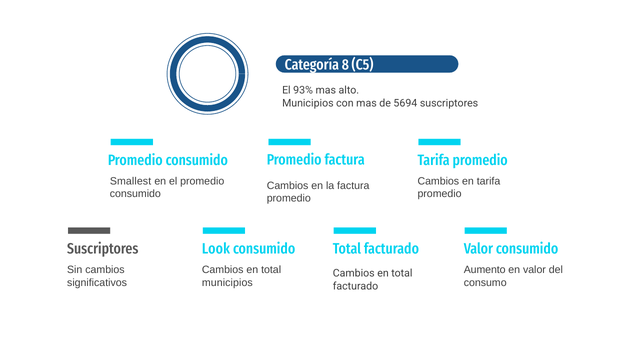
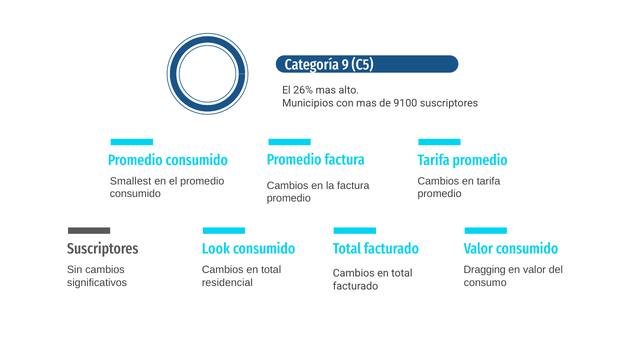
8: 8 -> 9 (345, 65)
93%: 93% -> 26% (303, 90)
5694: 5694 -> 9100 (405, 103)
Aumento: Aumento -> Dragging (485, 270)
municipios: municipios -> residencial (227, 283)
